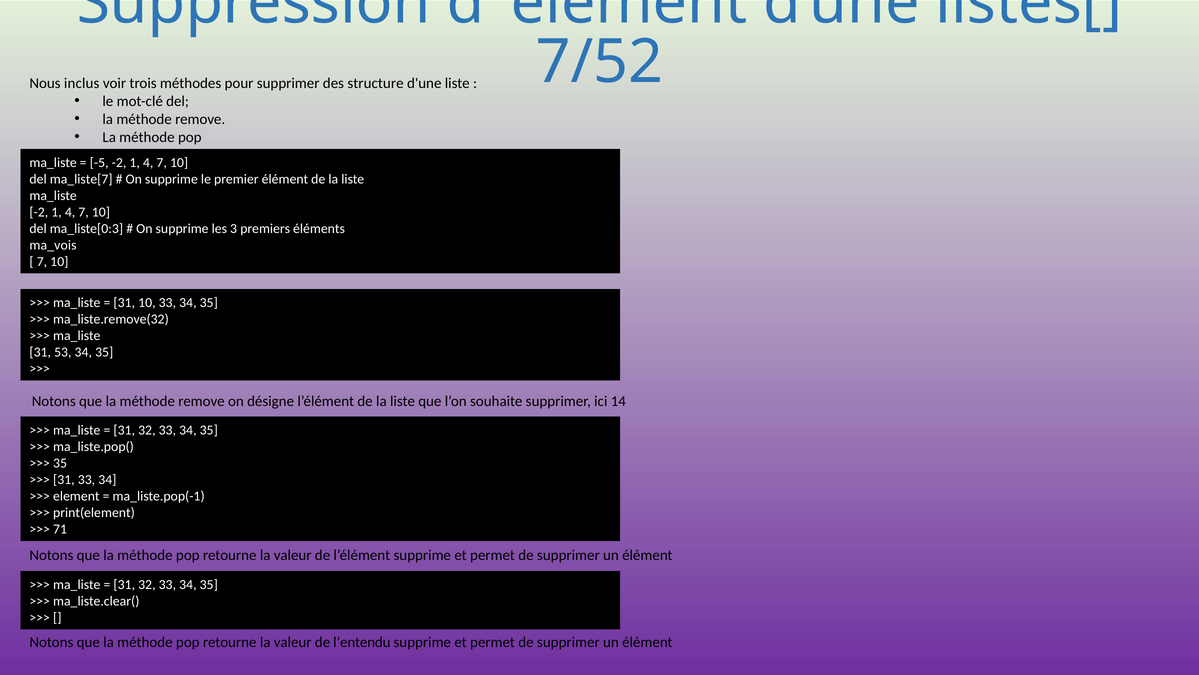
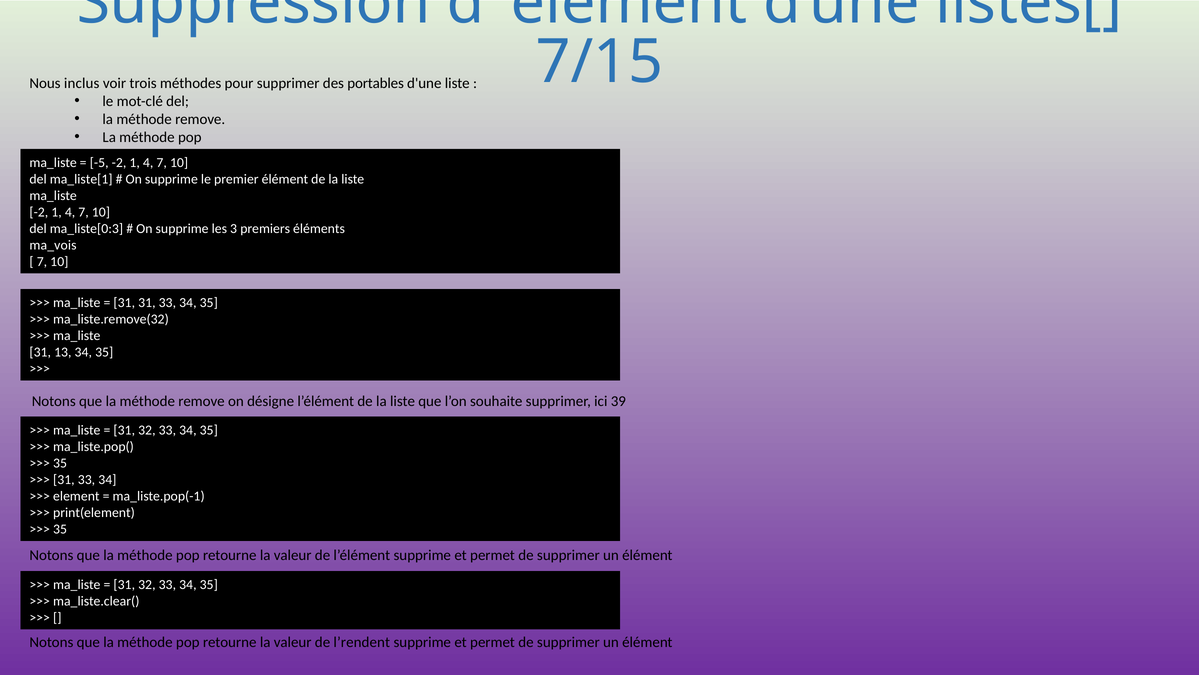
7/52: 7/52 -> 7/15 (600, 62)
structure: structure -> portables (376, 83)
ma_liste[7: ma_liste[7 -> ma_liste[1 (81, 179)
31 10: 10 -> 31 (147, 302)
53: 53 -> 13 (63, 352)
14: 14 -> 39 (618, 401)
71: 71 -> 35 (60, 529)
l’entendu: l’entendu -> l’rendent (362, 642)
